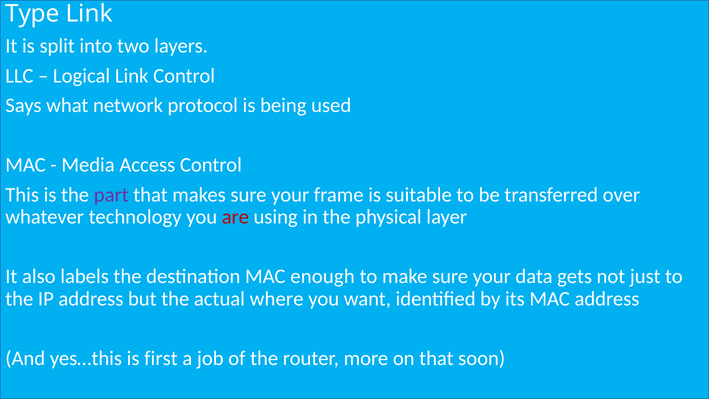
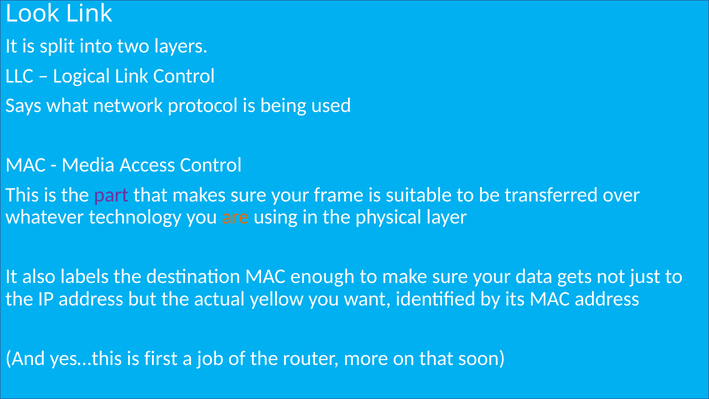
Type: Type -> Look (32, 14)
are colour: red -> orange (235, 217)
where: where -> yellow (277, 299)
